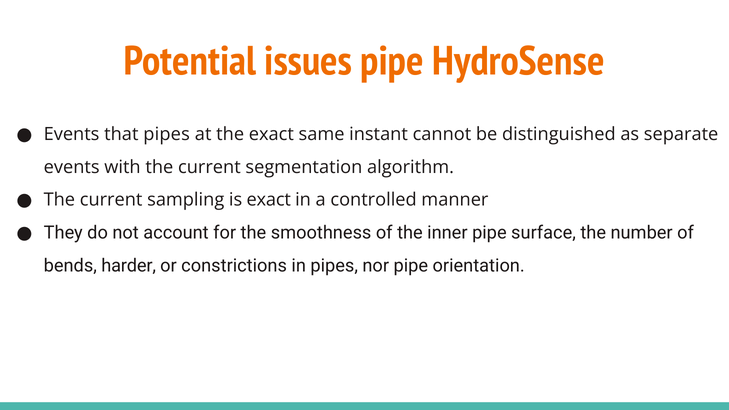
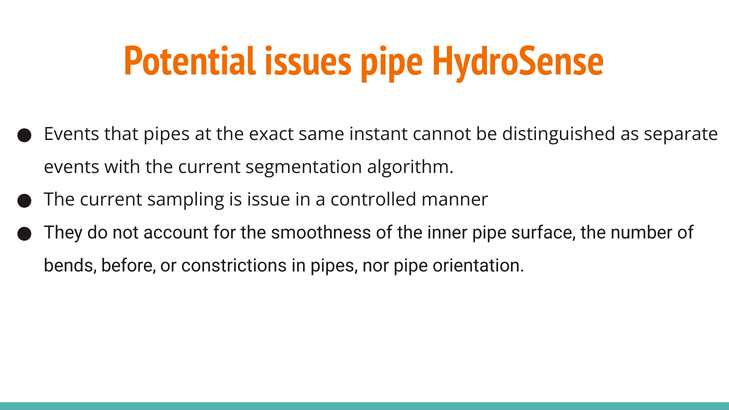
is exact: exact -> issue (269, 200)
harder: harder -> before (129, 266)
